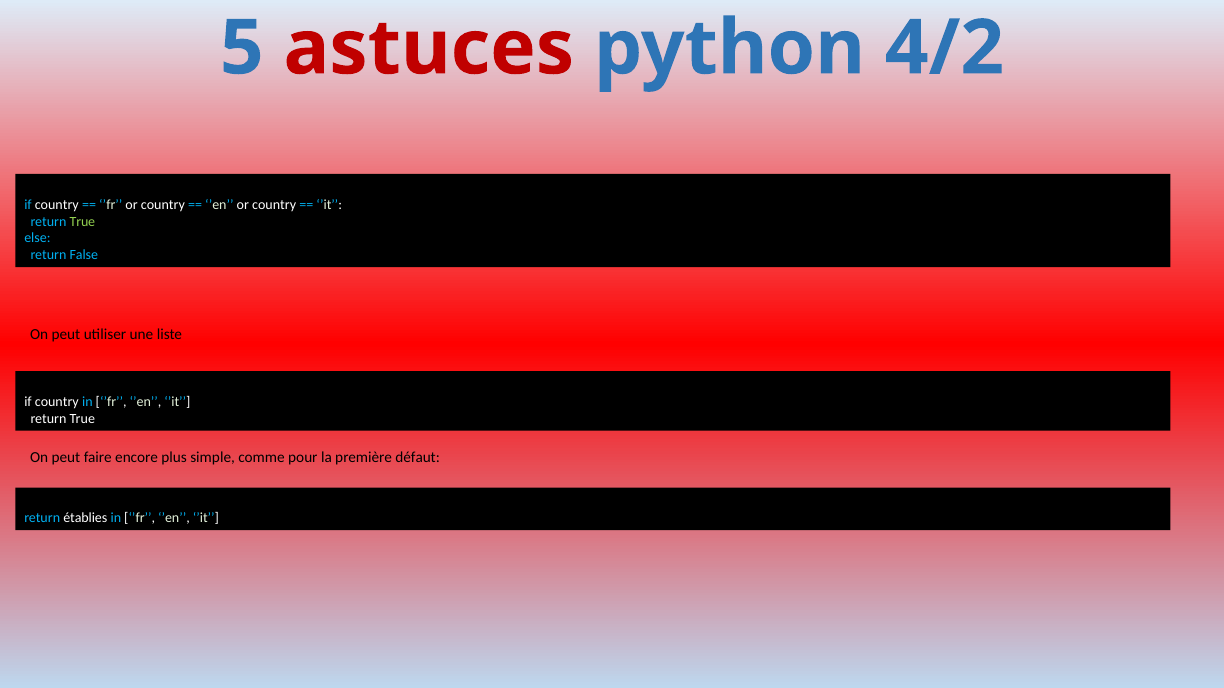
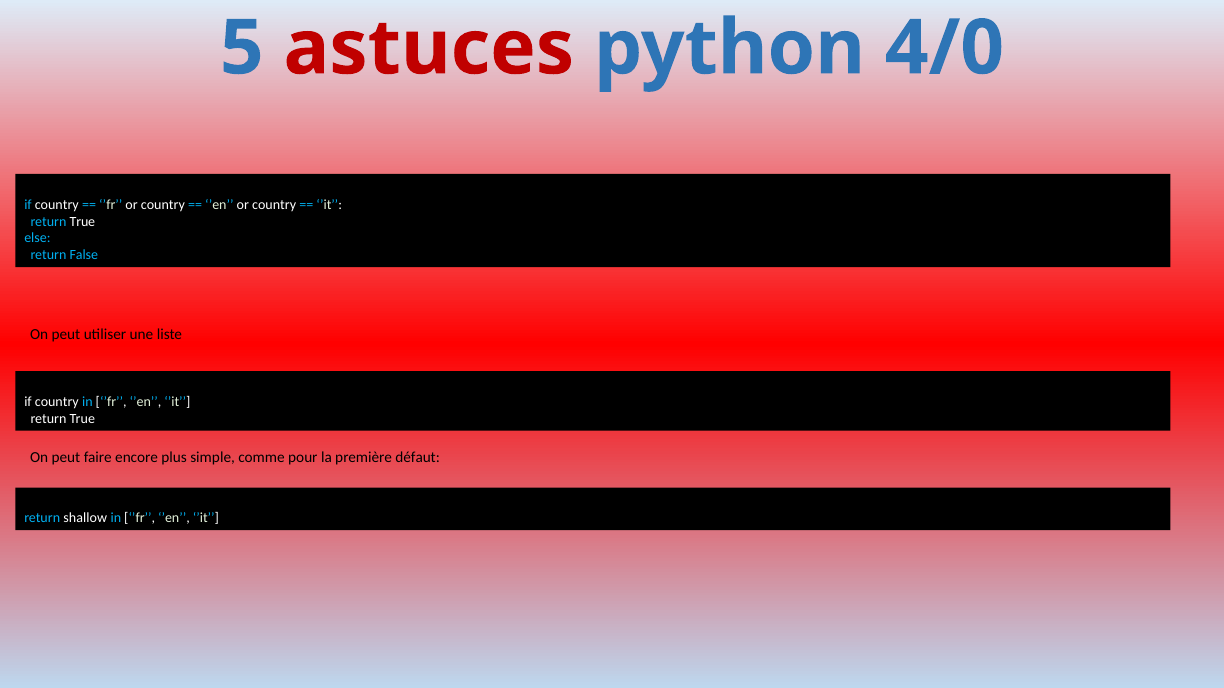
4/2: 4/2 -> 4/0 (944, 48)
True colour: light green -> white (82, 222)
établies: établies -> shallow (85, 519)
